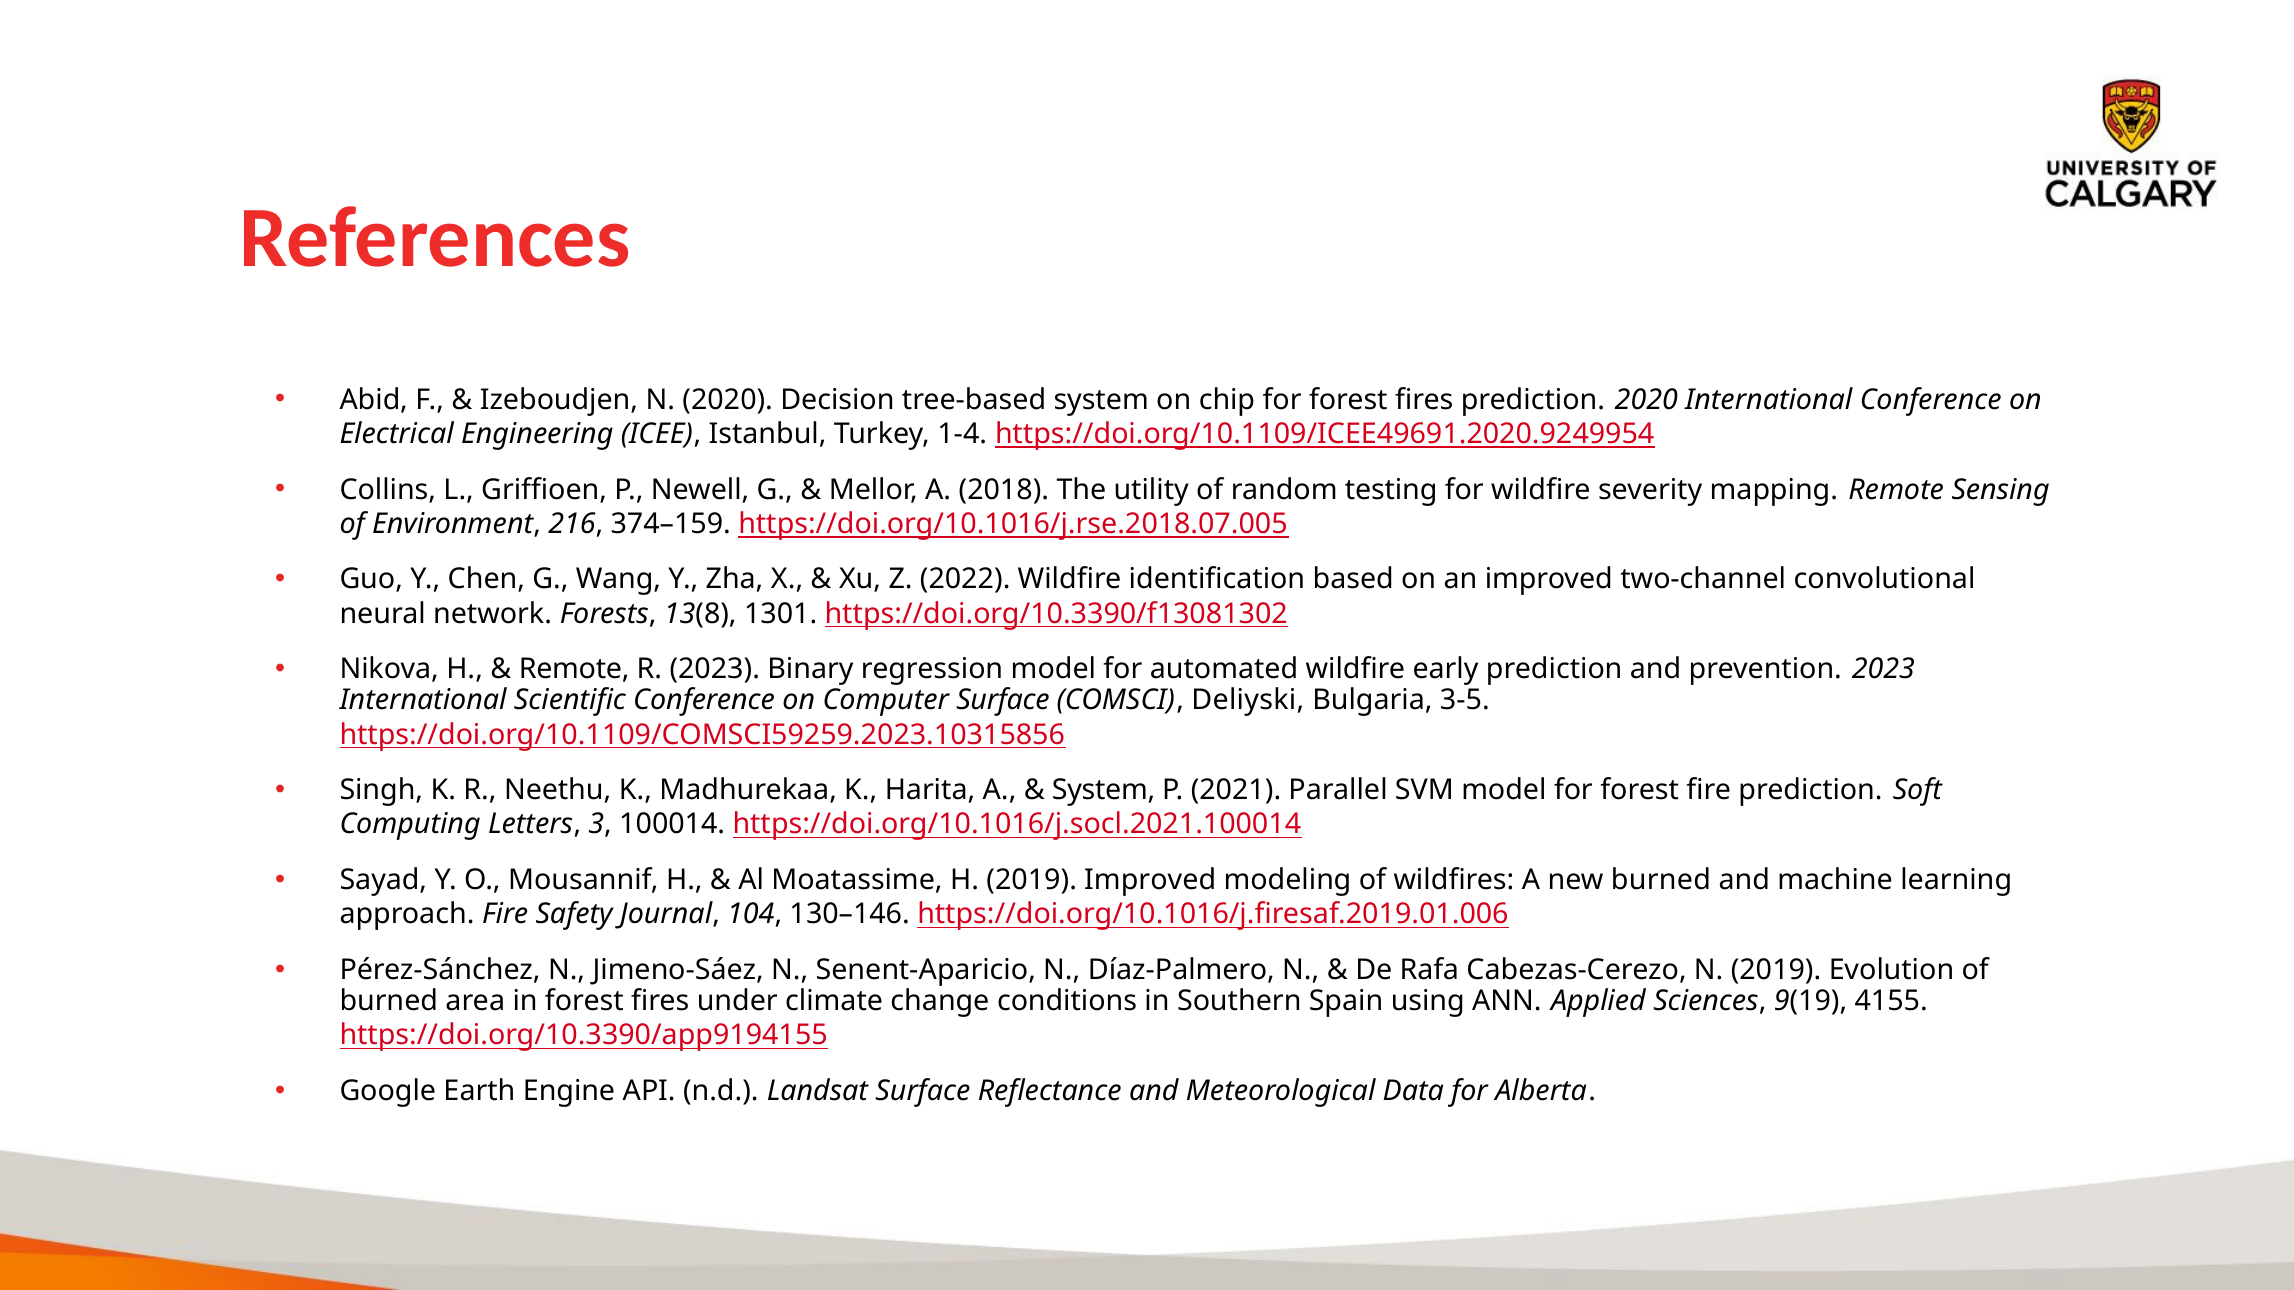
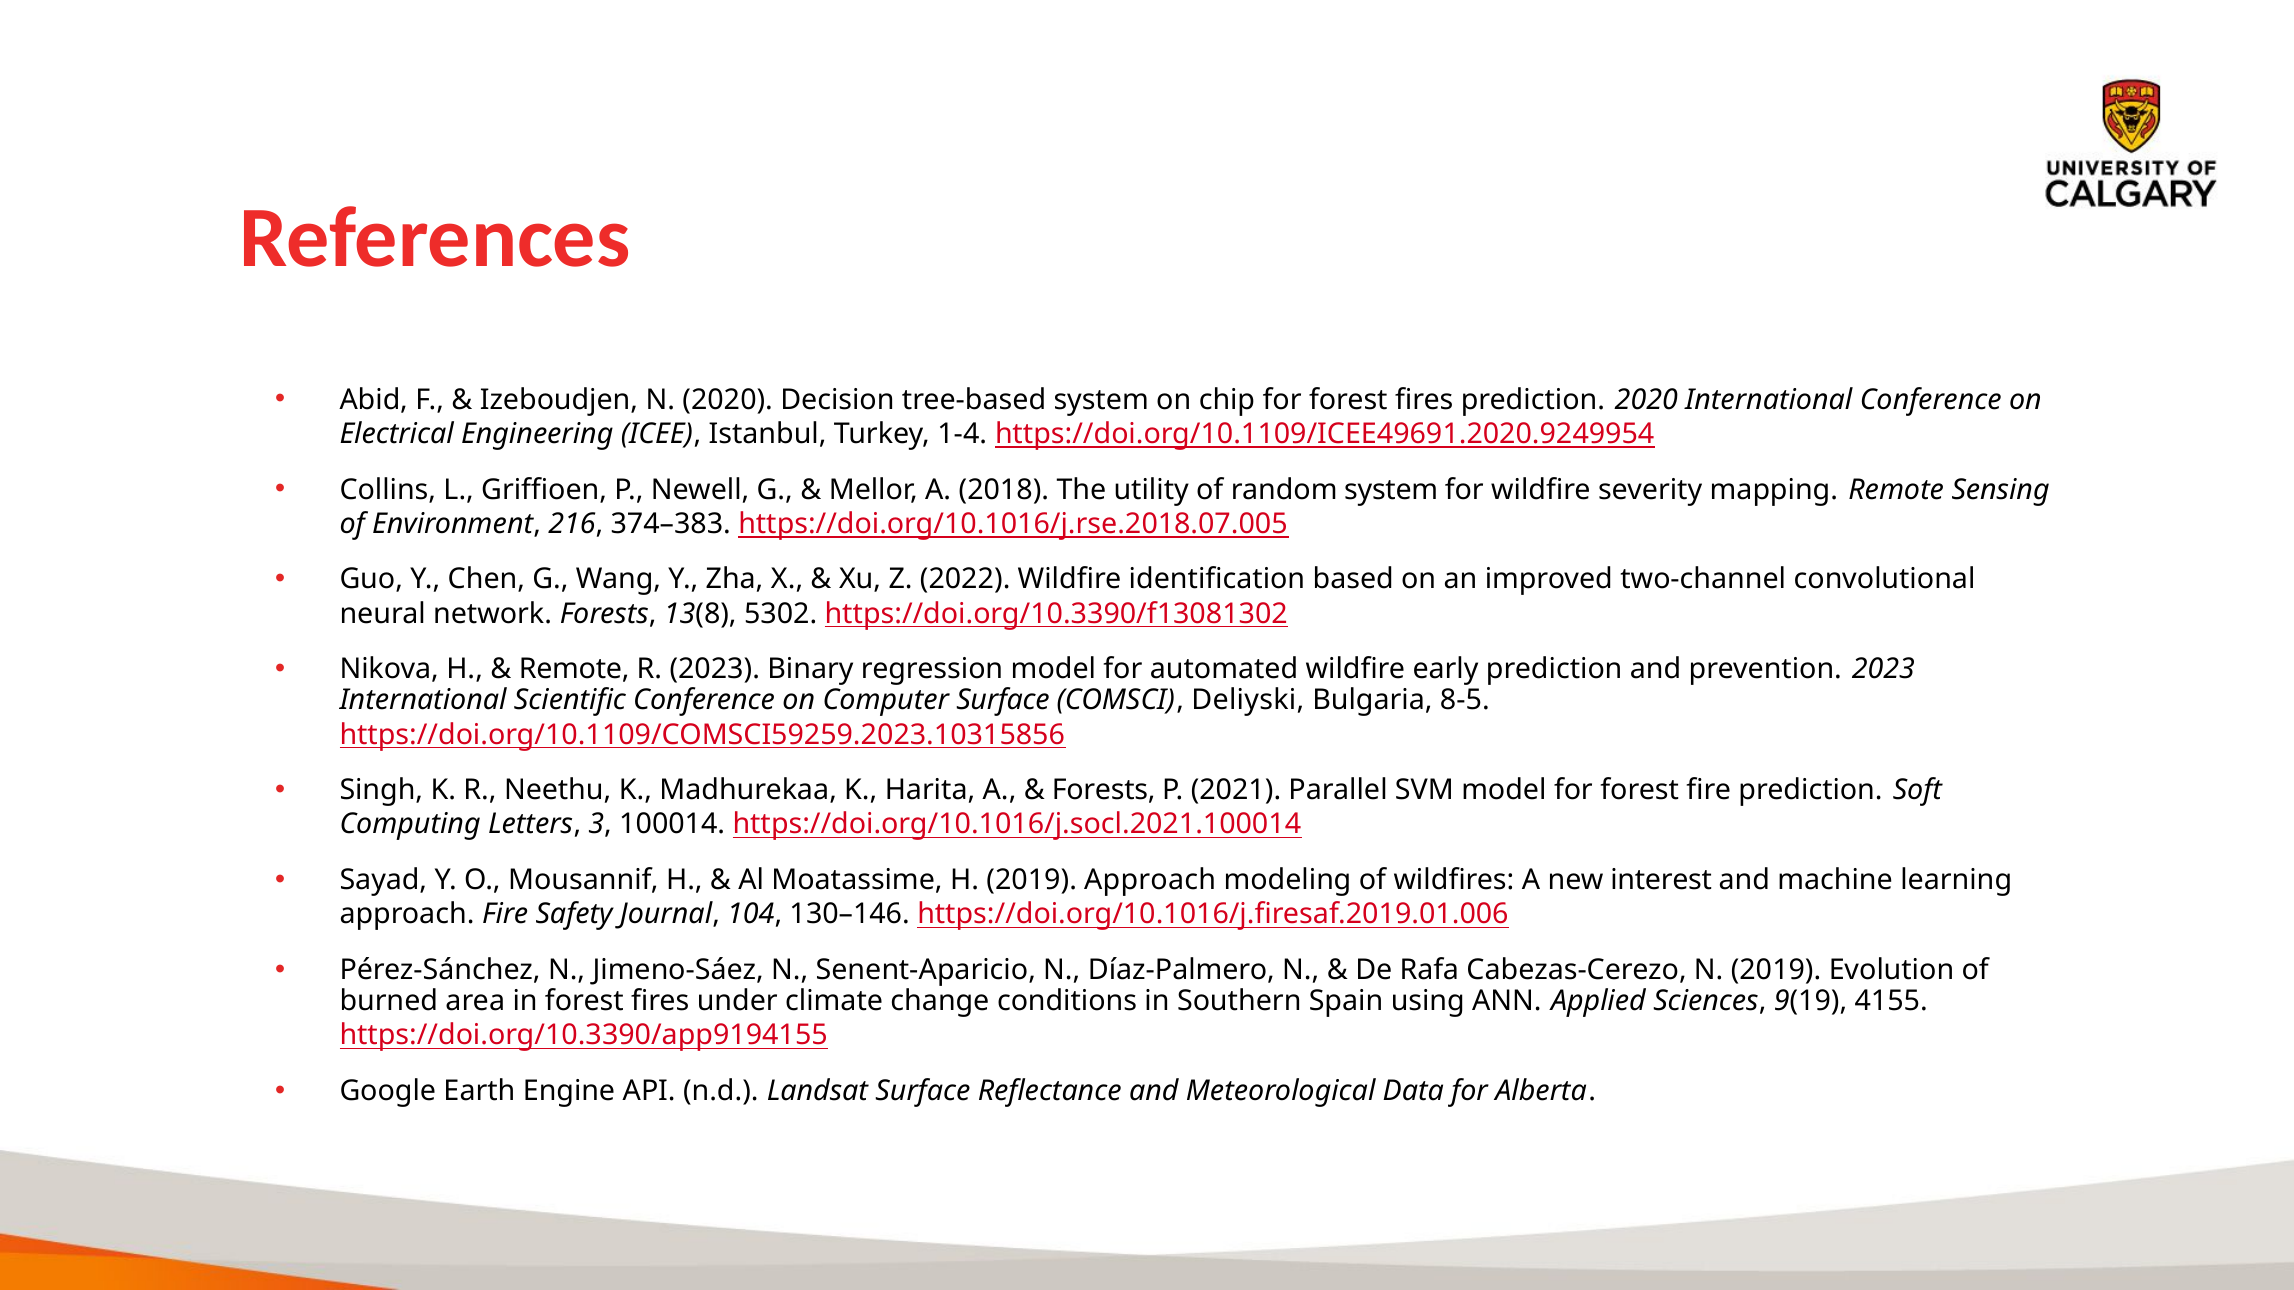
random testing: testing -> system (1391, 490)
374–159: 374–159 -> 374–383 (671, 524)
1301: 1301 -> 5302 (781, 614)
3-5: 3-5 -> 8-5 (1465, 701)
System: System -> Forests (1104, 791)
2019 Improved: Improved -> Approach (1150, 880)
new burned: burned -> interest (1661, 880)
